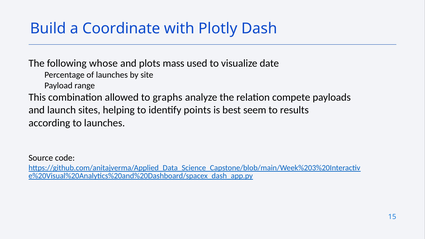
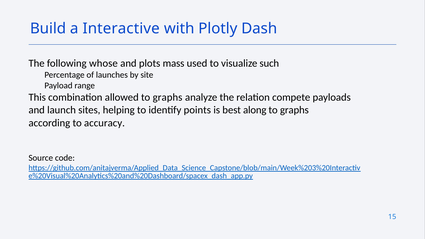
Coordinate: Coordinate -> Interactive (121, 28)
date: date -> such (269, 63)
seem: seem -> along (255, 110)
results: results -> graphs (294, 110)
to launches: launches -> accuracy (104, 123)
